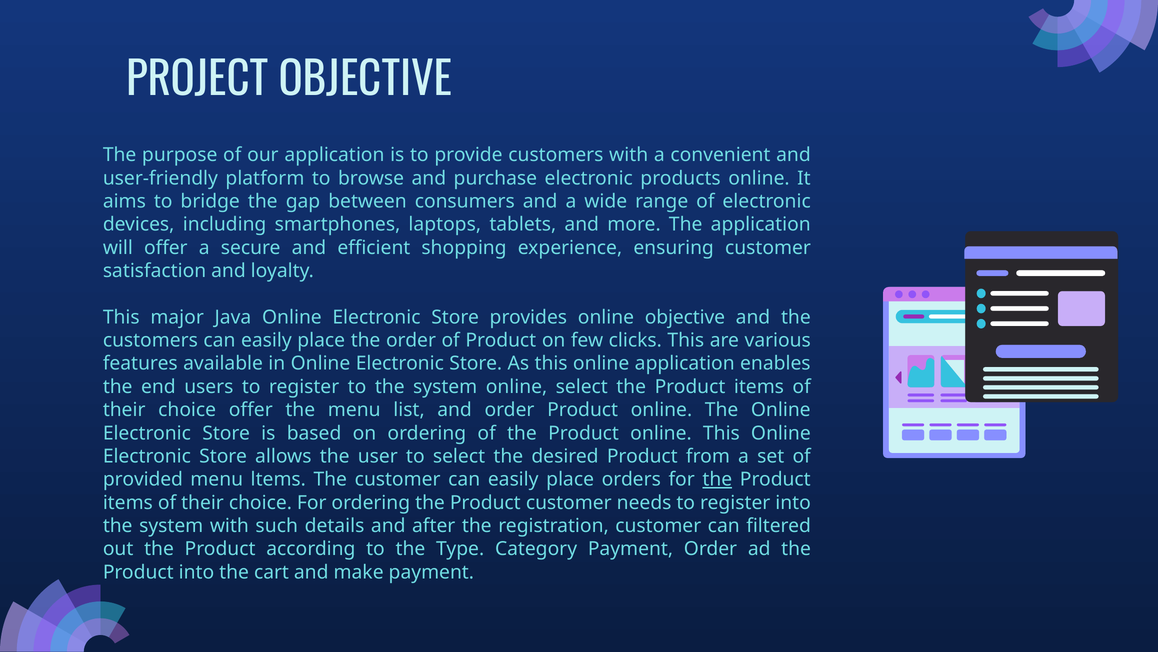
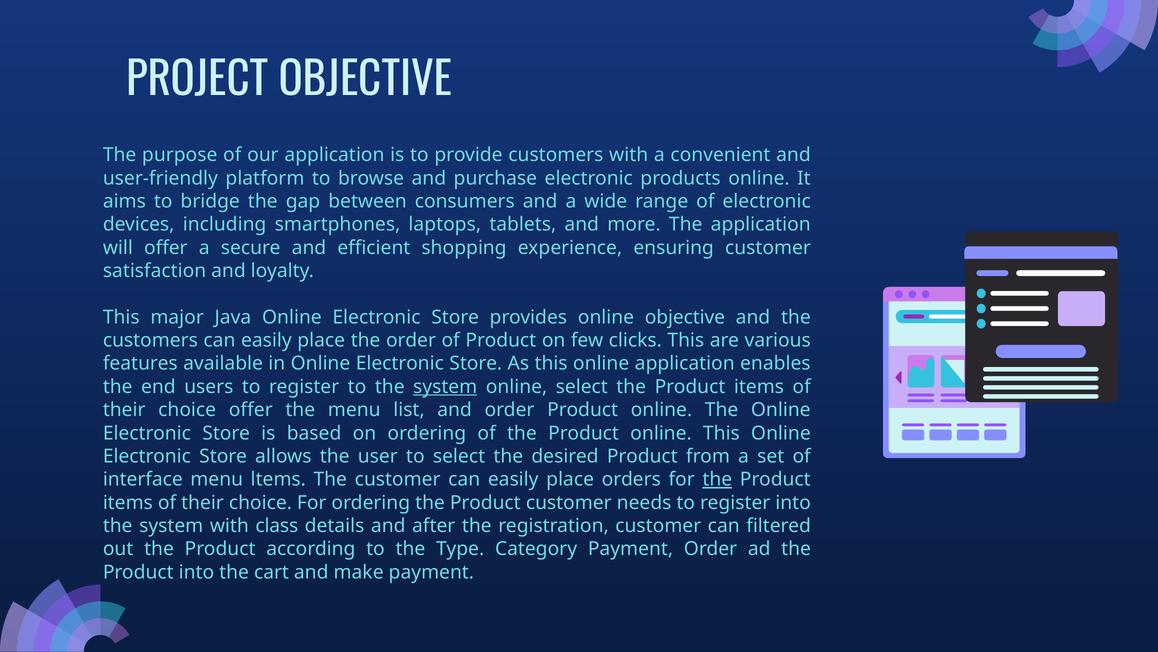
system underline: none -> present (445, 386)
provided: provided -> interface (143, 479)
such: such -> class (277, 525)
